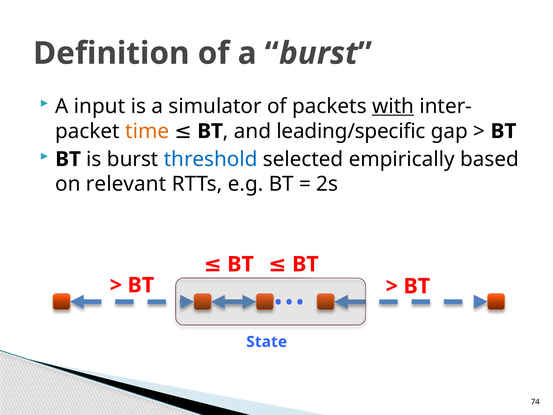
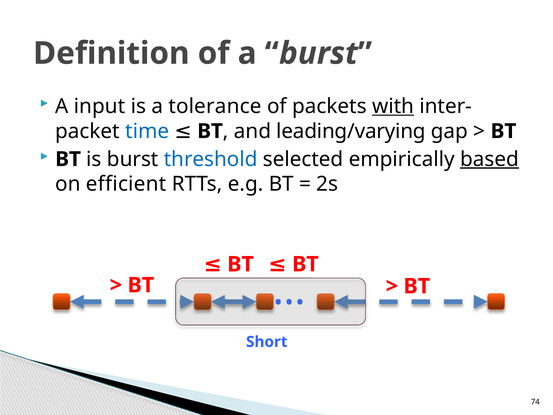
simulator: simulator -> tolerance (215, 106)
time colour: orange -> blue (147, 131)
leading/specific: leading/specific -> leading/varying (351, 131)
based underline: none -> present (489, 159)
relevant: relevant -> efficient (126, 184)
State: State -> Short (267, 342)
